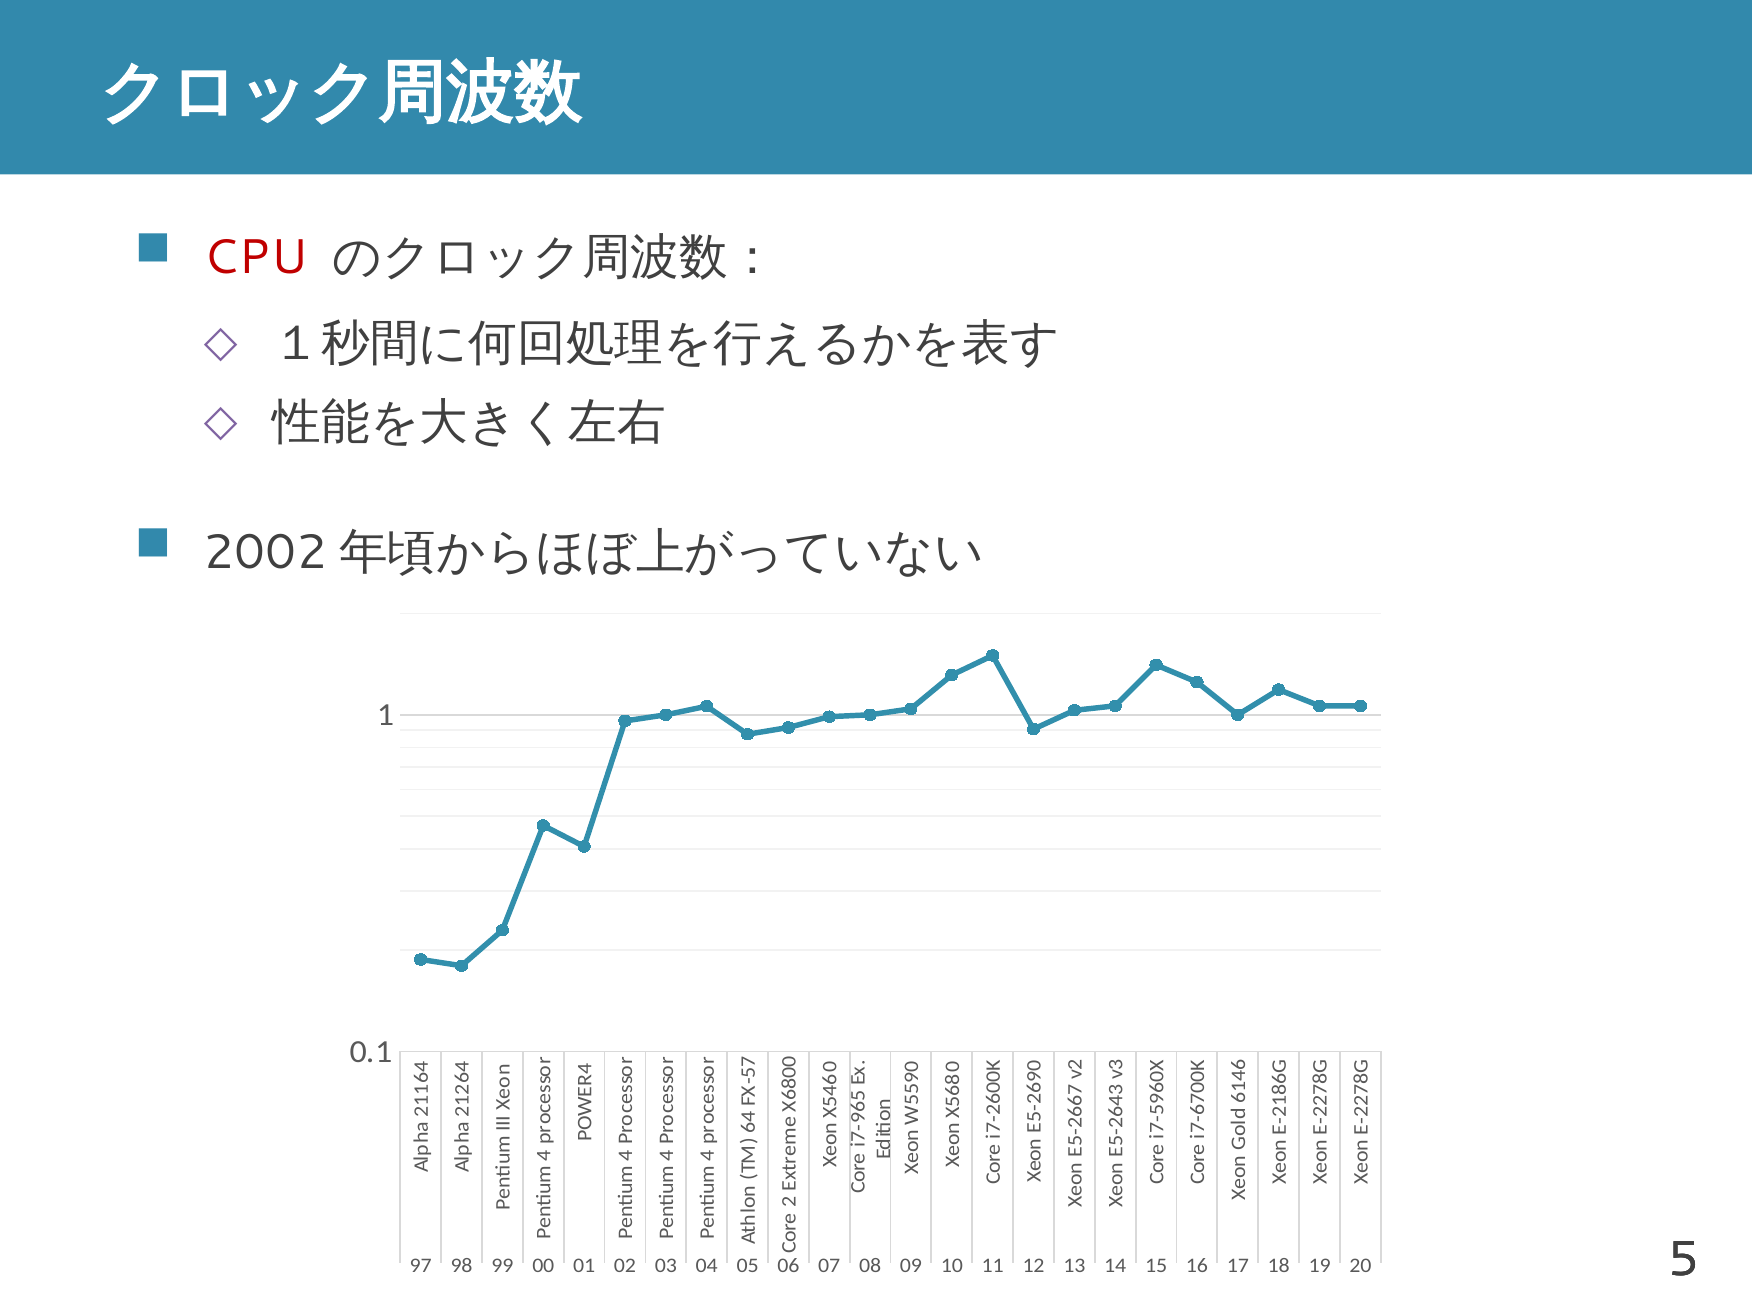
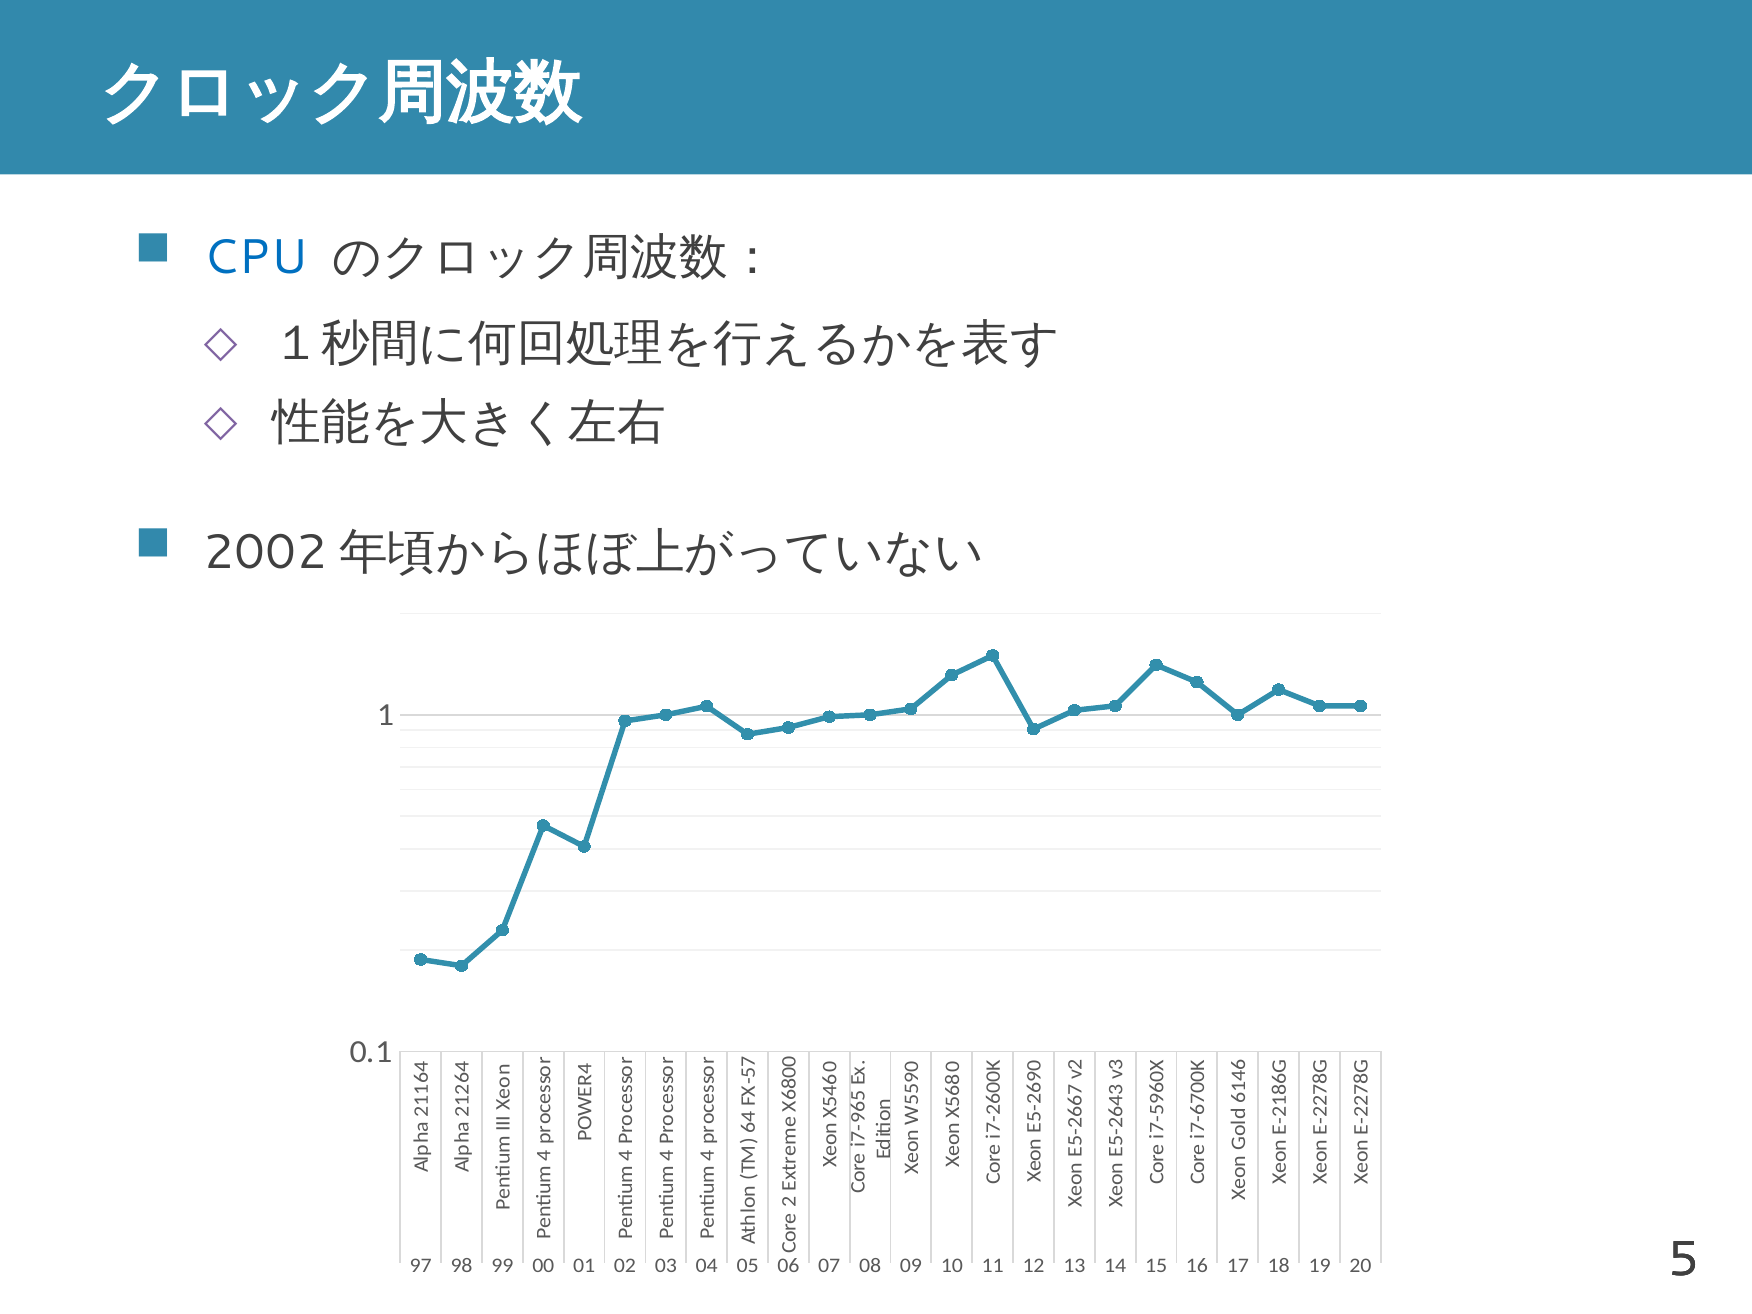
CPU colour: red -> blue (256, 257)
